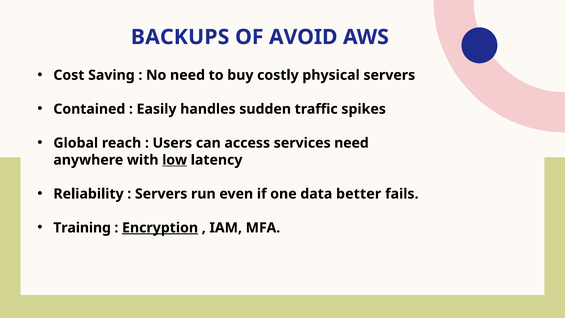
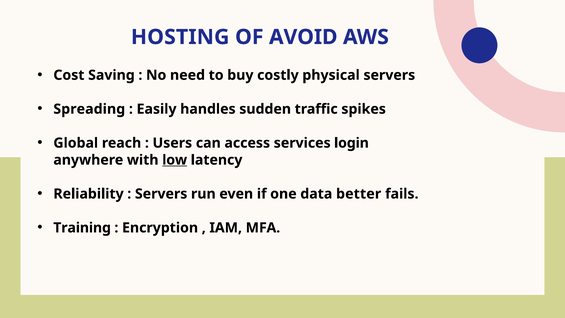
BACKUPS: BACKUPS -> HOSTING (180, 37)
Contained: Contained -> Spreading (89, 109)
services need: need -> login (351, 143)
Encryption underline: present -> none (160, 228)
